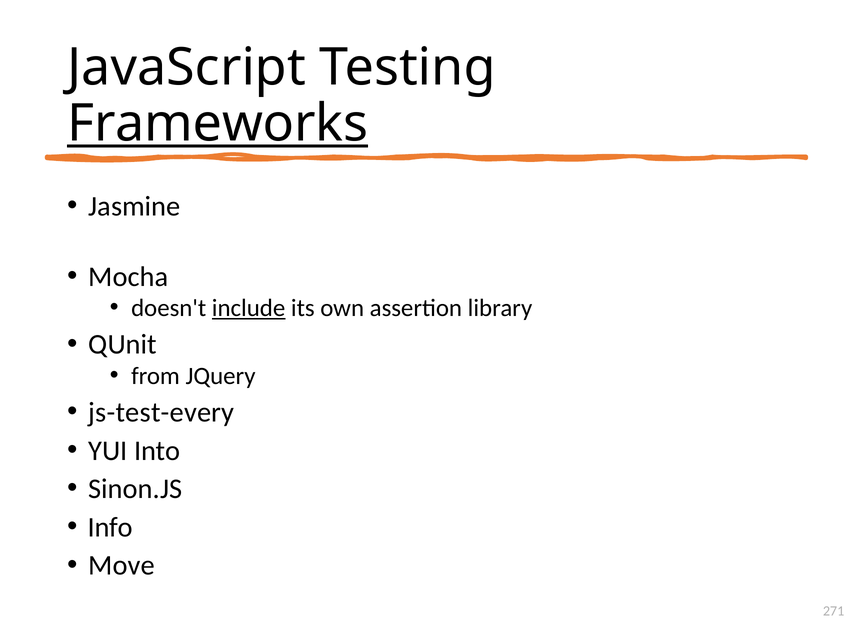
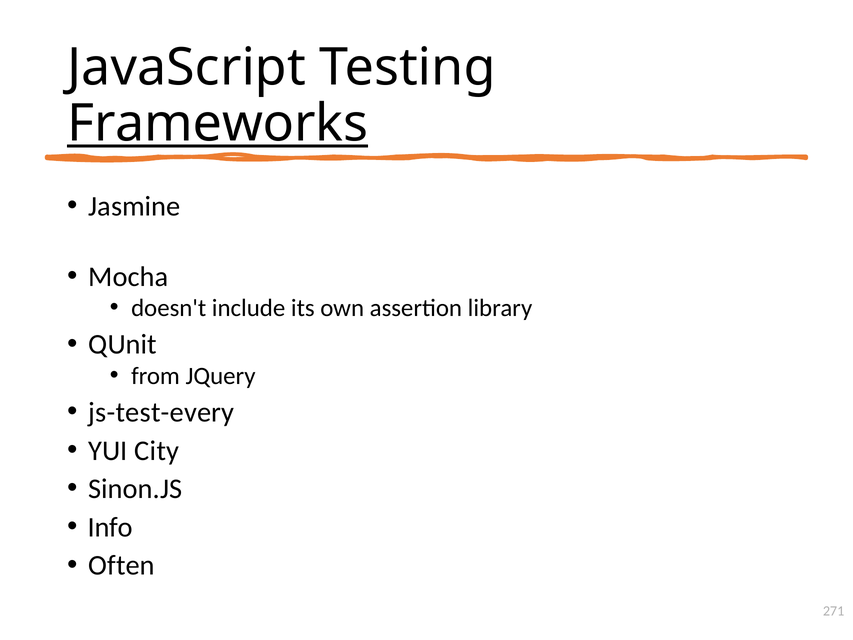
include underline: present -> none (249, 308)
Into: Into -> City (157, 451)
Move: Move -> Often (122, 565)
